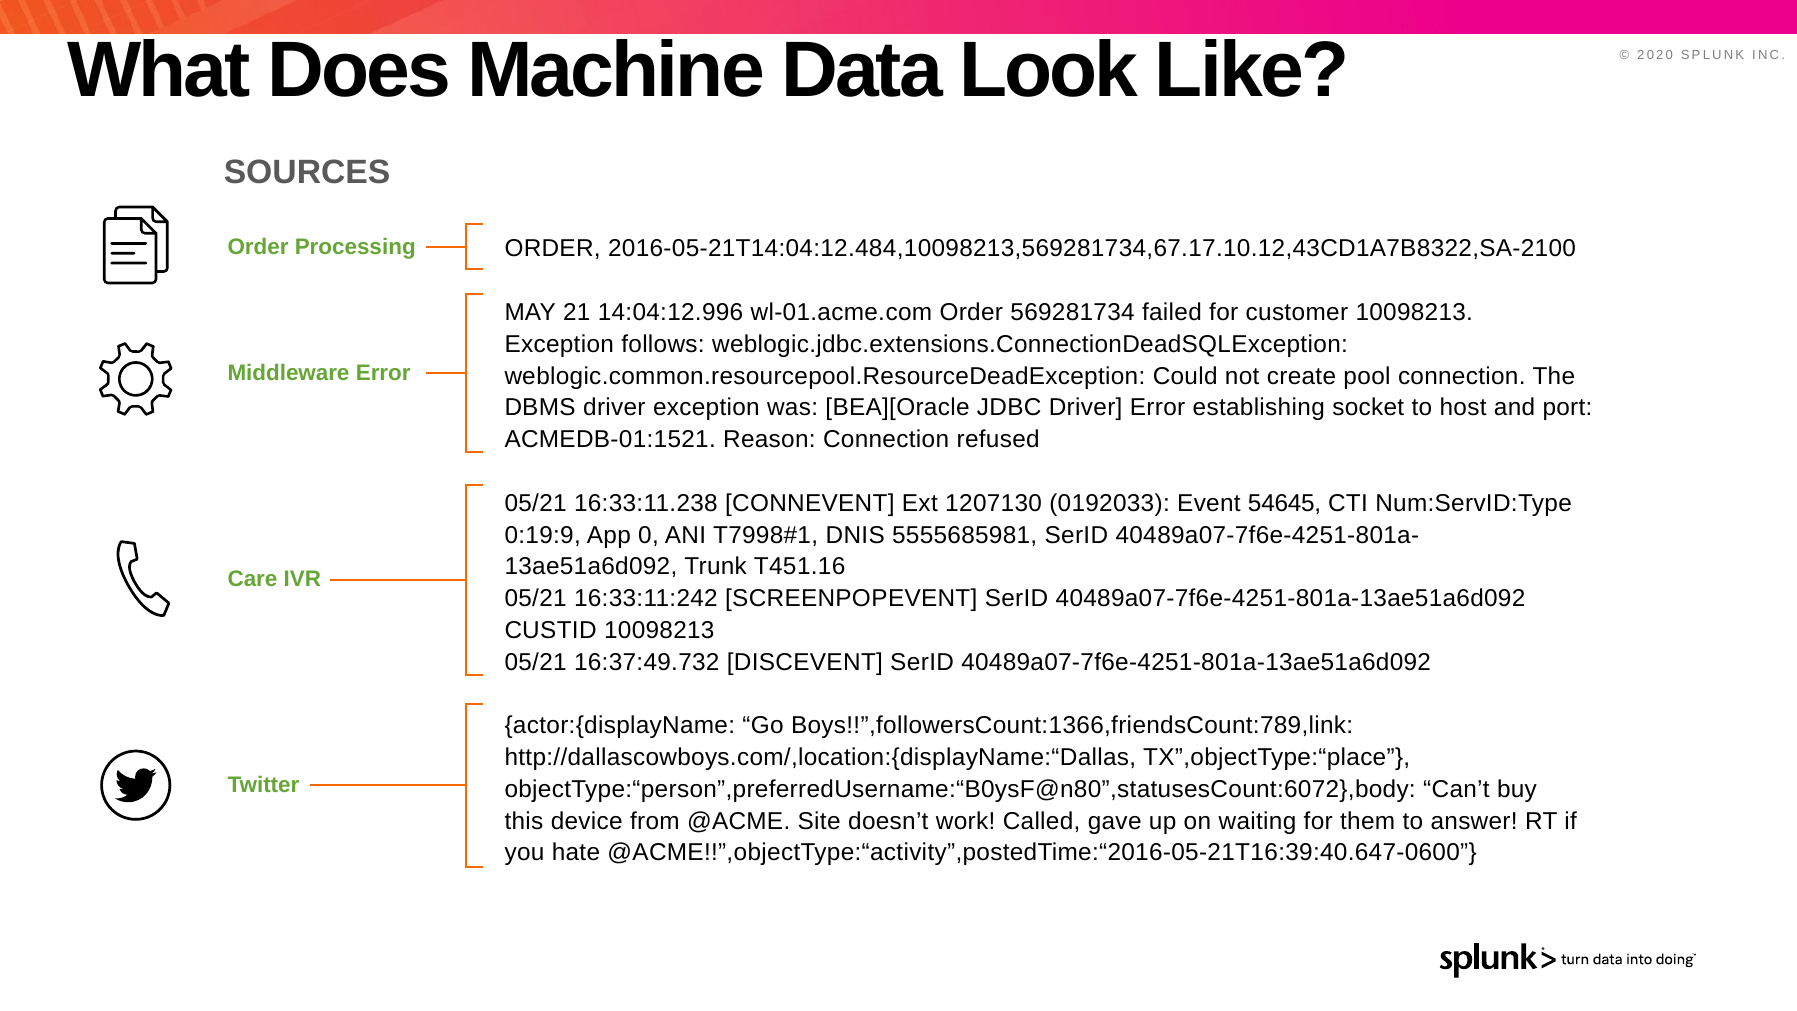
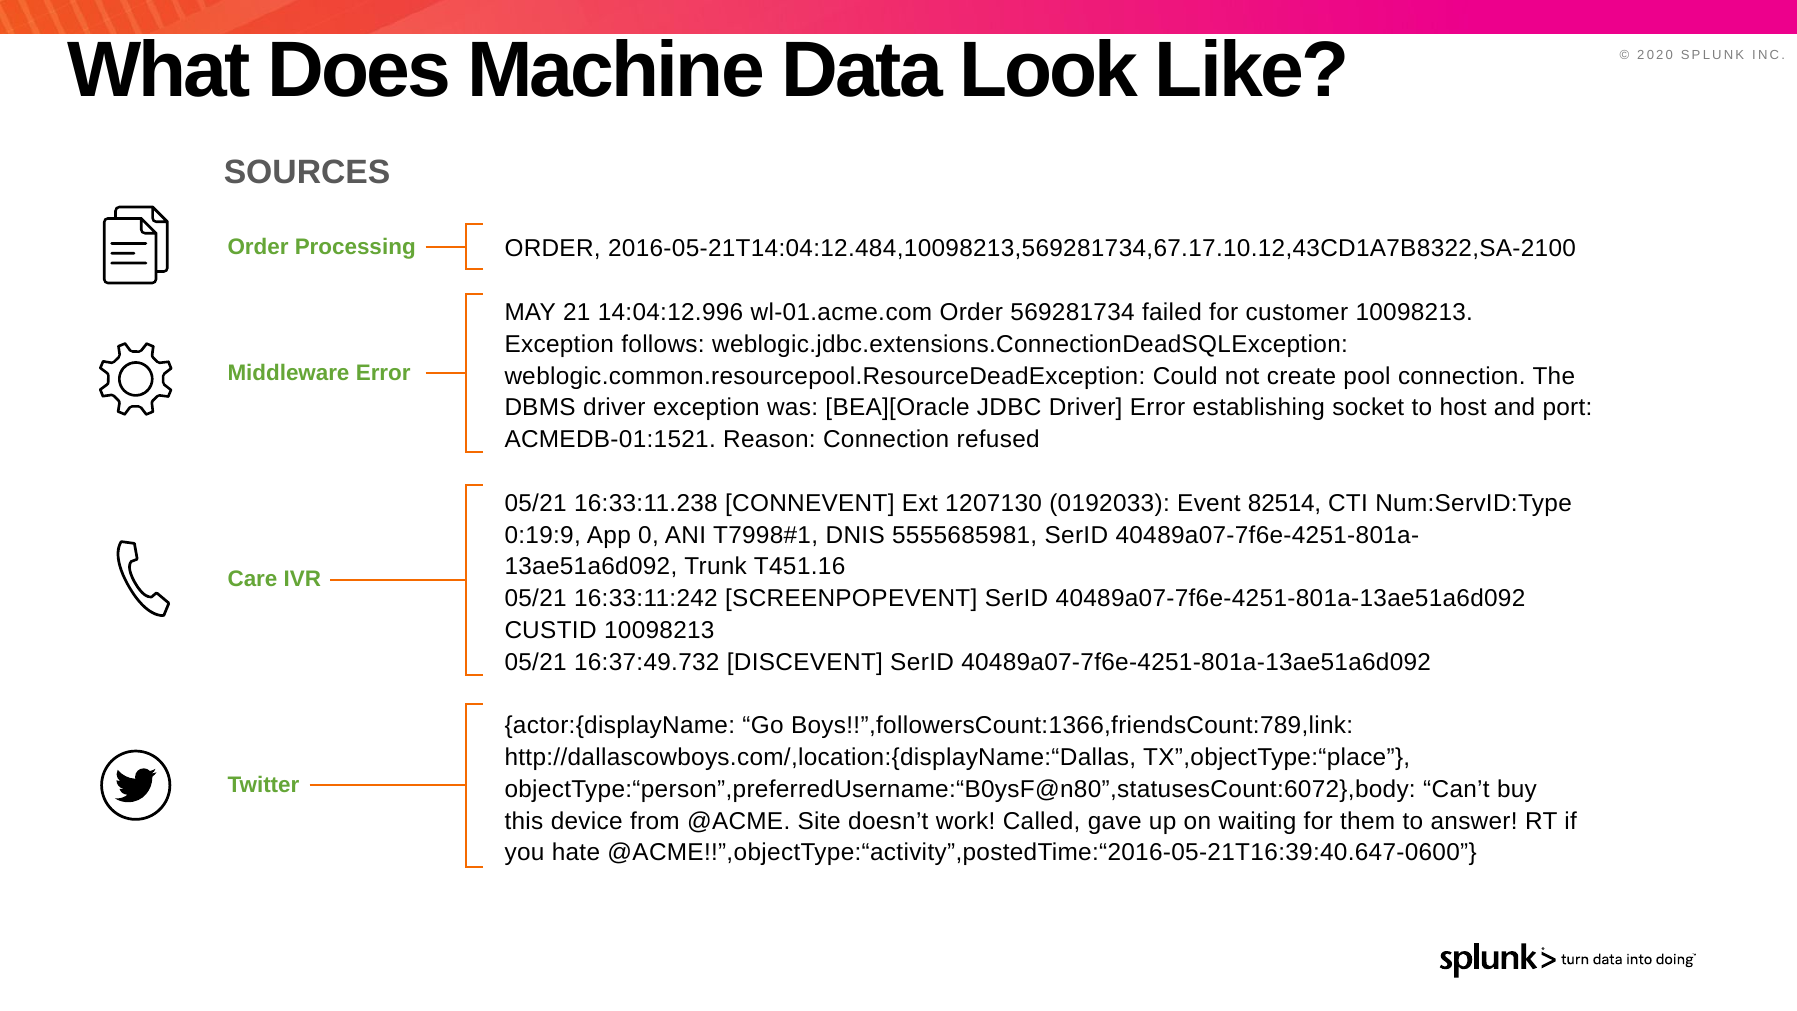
54645: 54645 -> 82514 (1285, 503)
